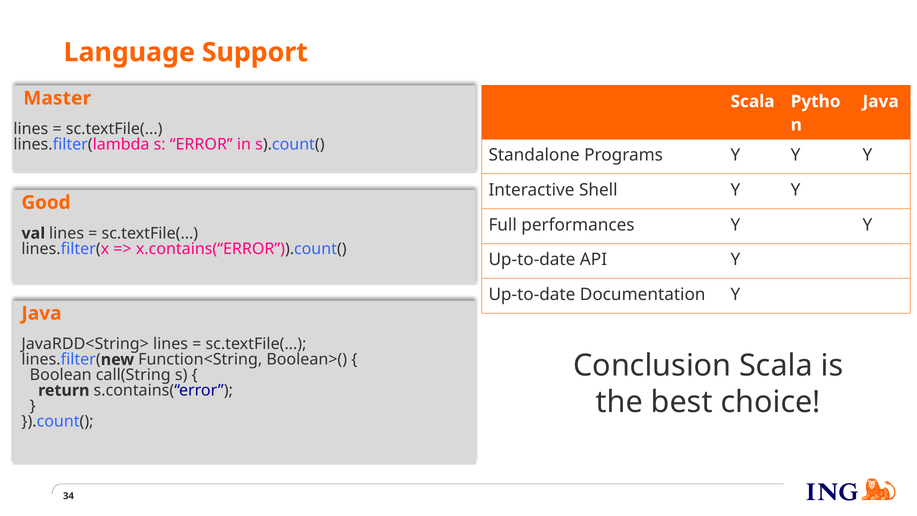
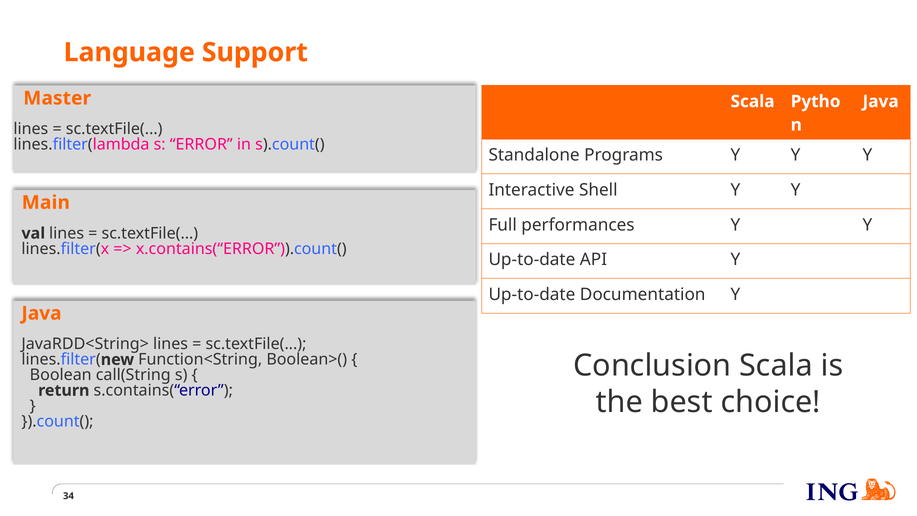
Good: Good -> Main (46, 202)
